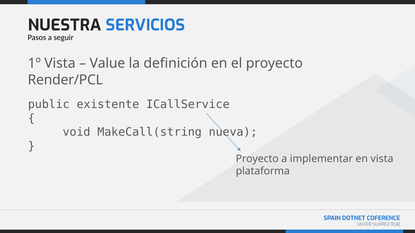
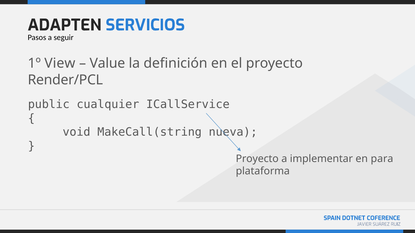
NUESTRA: NUESTRA -> ADAPTEN (65, 25)
1º Vista: Vista -> View (60, 63)
existente: existente -> cualquier (108, 105)
en vista: vista -> para (382, 159)
